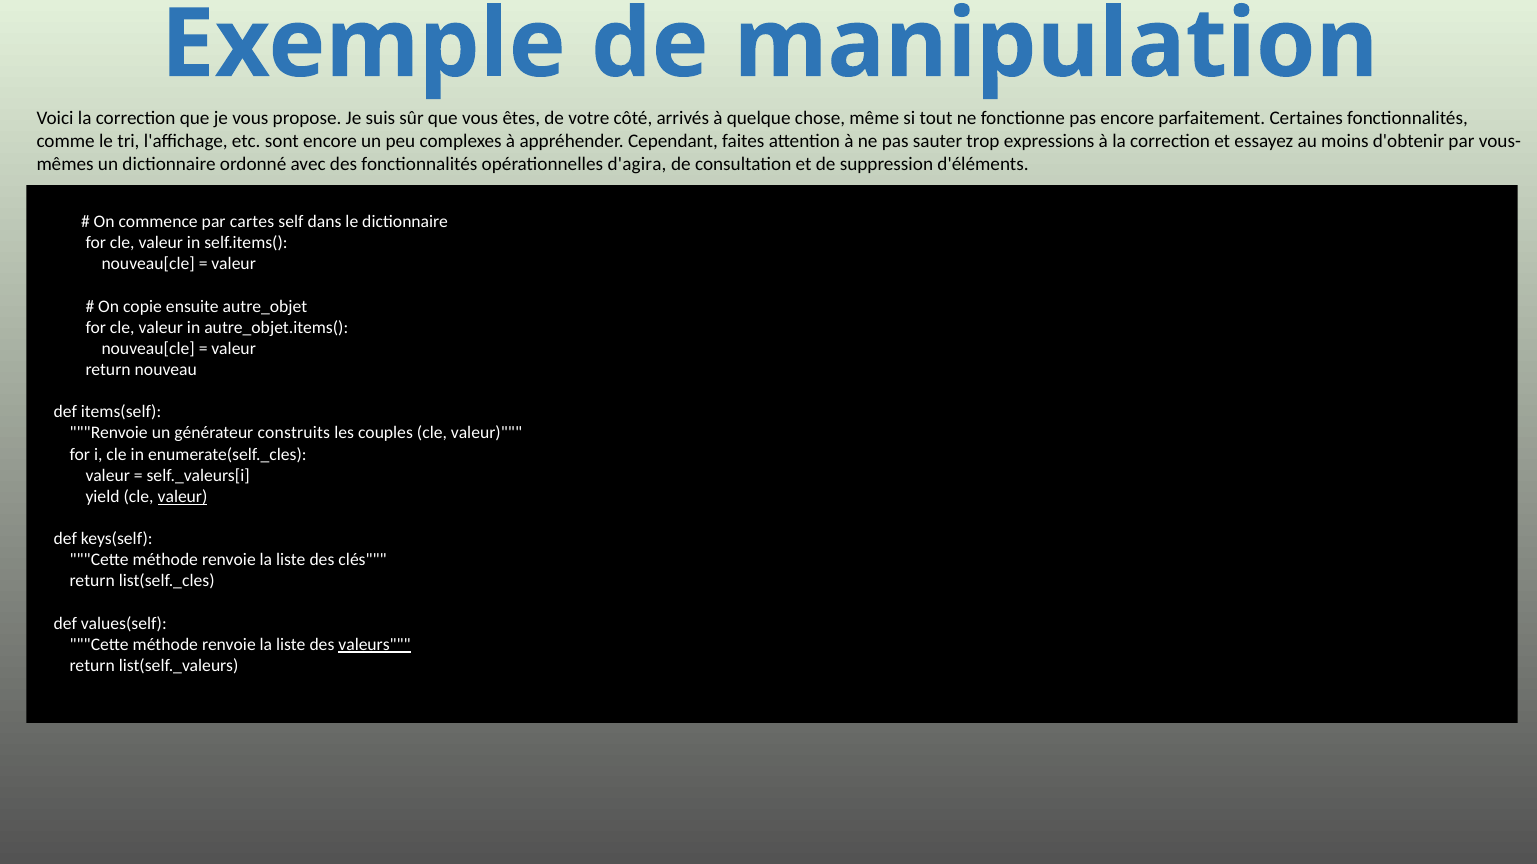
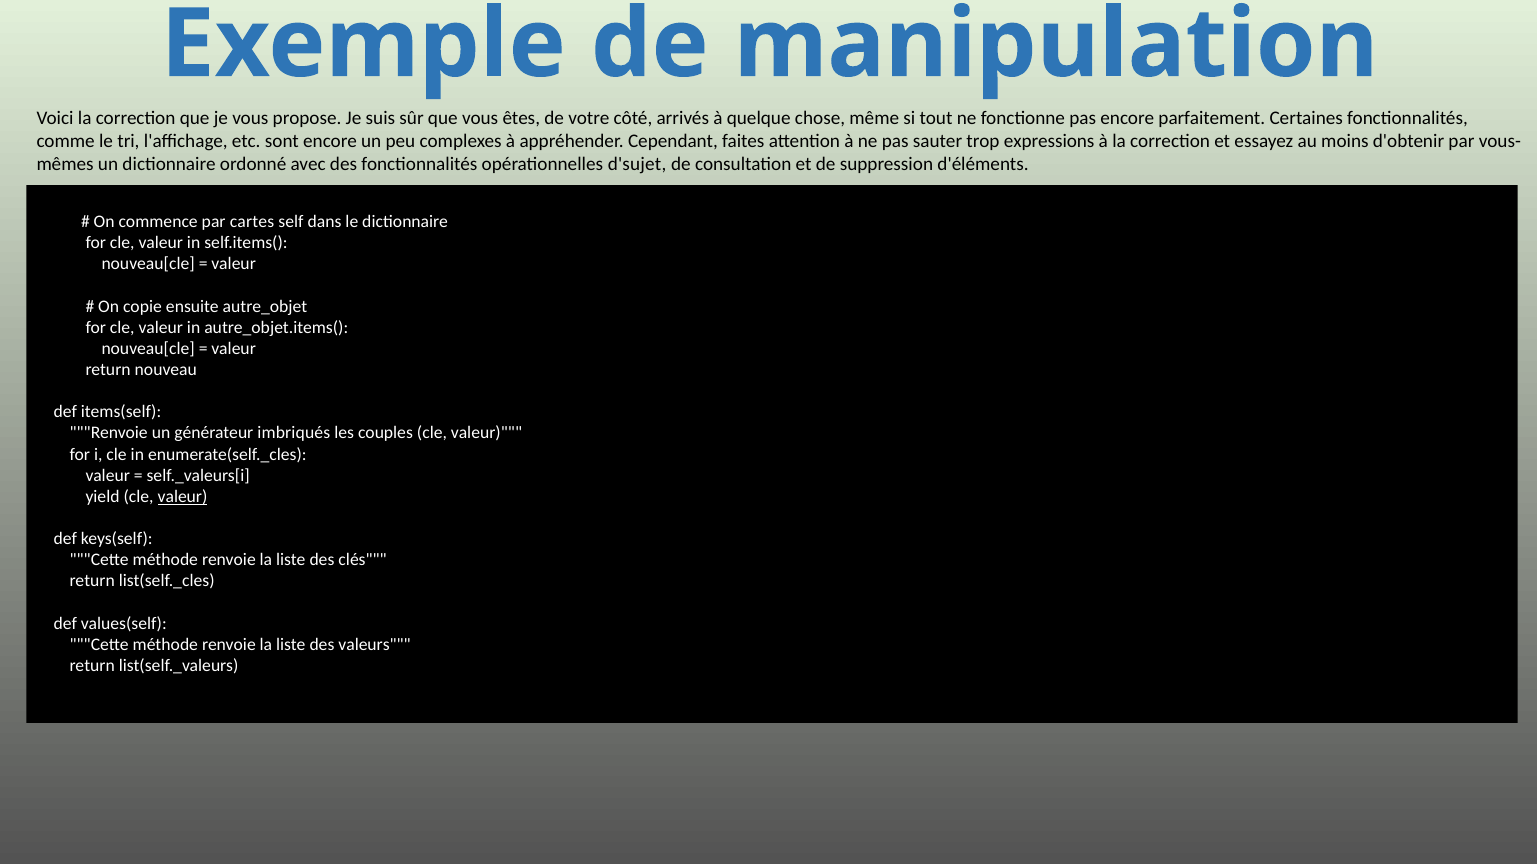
d'agira: d'agira -> d'sujet (637, 164)
construits: construits -> imbriqués (294, 433)
valeurs underline: present -> none (375, 645)
